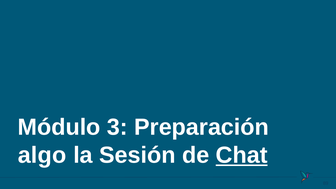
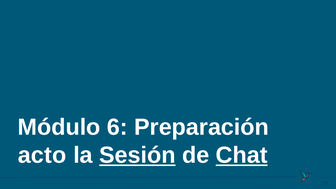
3: 3 -> 6 (117, 127)
algo: algo -> acto (42, 155)
Sesión underline: none -> present (137, 155)
